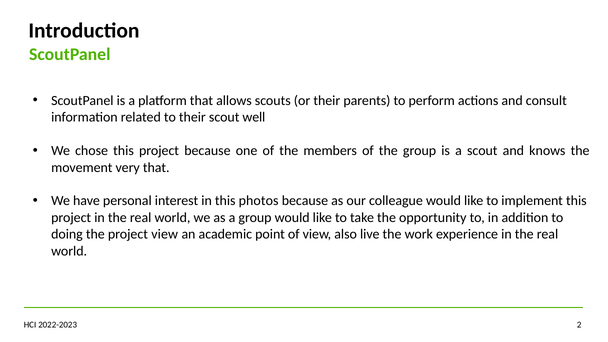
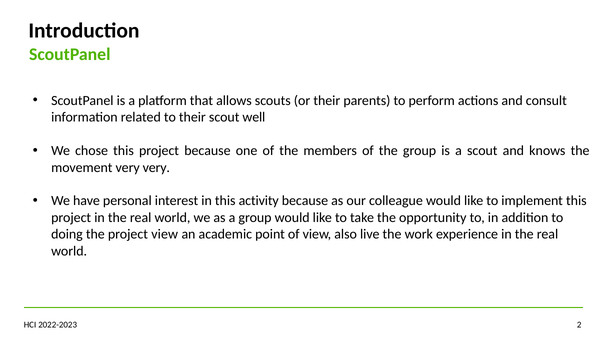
very that: that -> very (156, 167)
photos: photos -> activity (259, 201)
